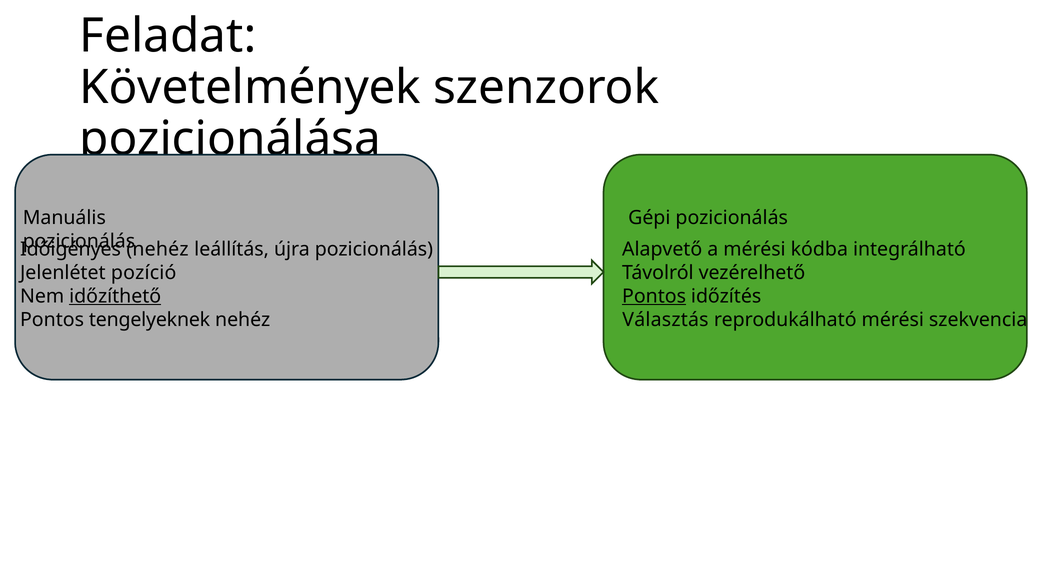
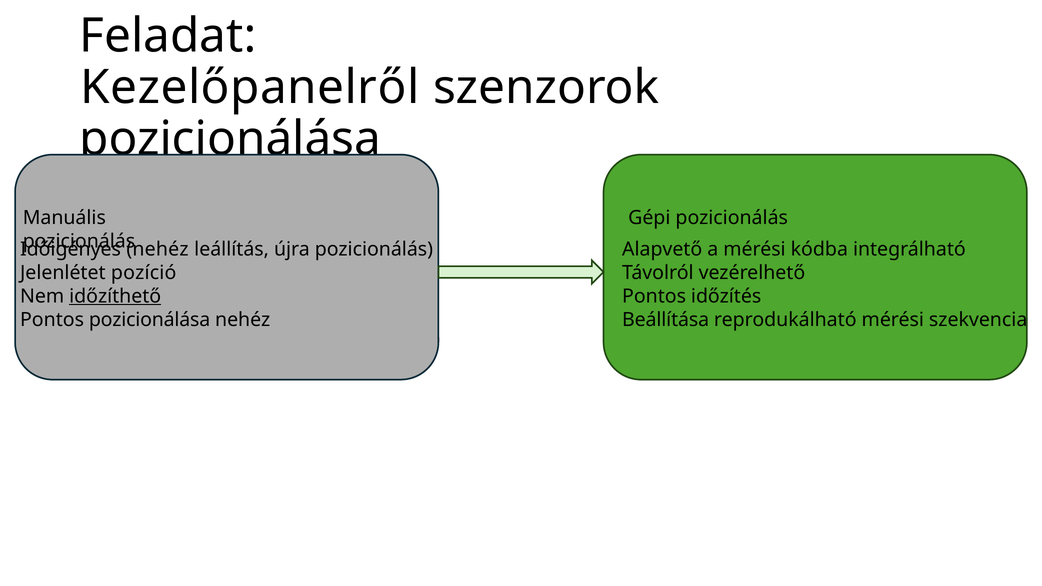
Követelmények: Követelmények -> Kezelőpanelről (250, 88)
Pontos underline: present -> none (654, 296)
Pontos tengelyeknek: tengelyeknek -> pozicionálása (150, 320)
Választás: Választás -> Beállítása (666, 320)
